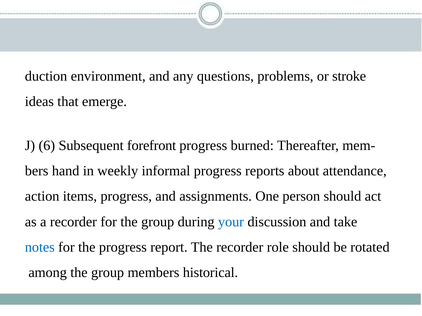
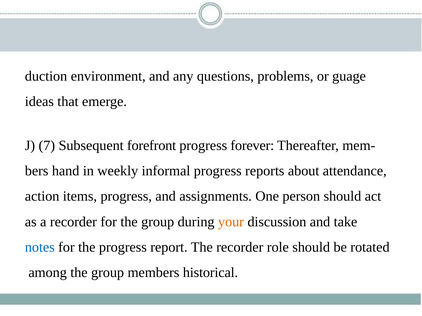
stroke: stroke -> guage (349, 76)
6: 6 -> 7 (47, 145)
burned: burned -> forever (252, 145)
your colour: blue -> orange (231, 221)
